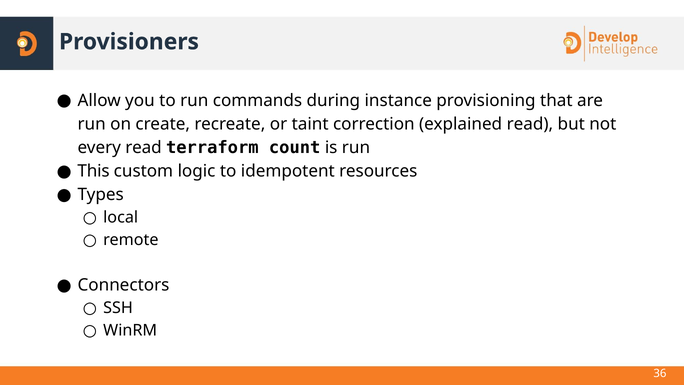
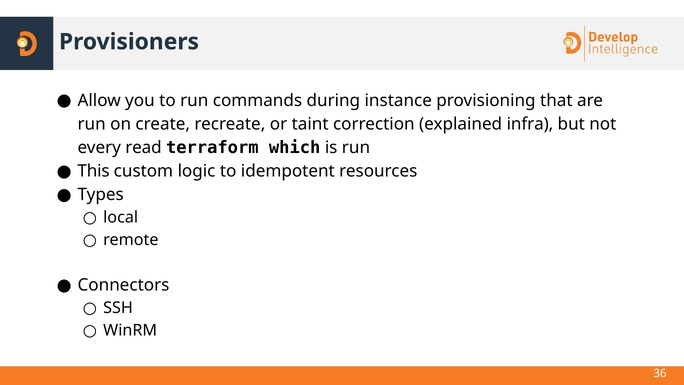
explained read: read -> infra (530, 124)
count: count -> which (295, 147)
